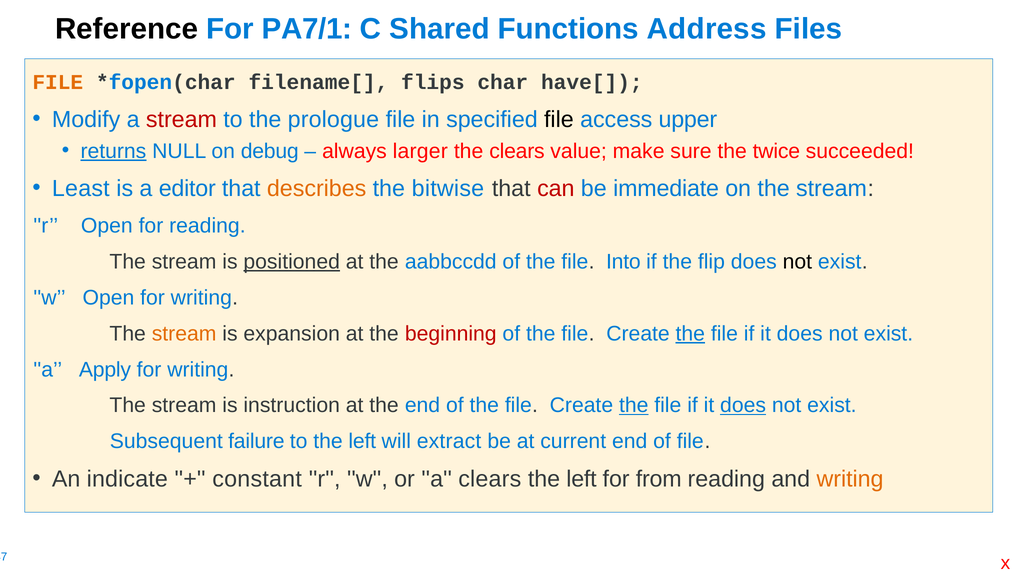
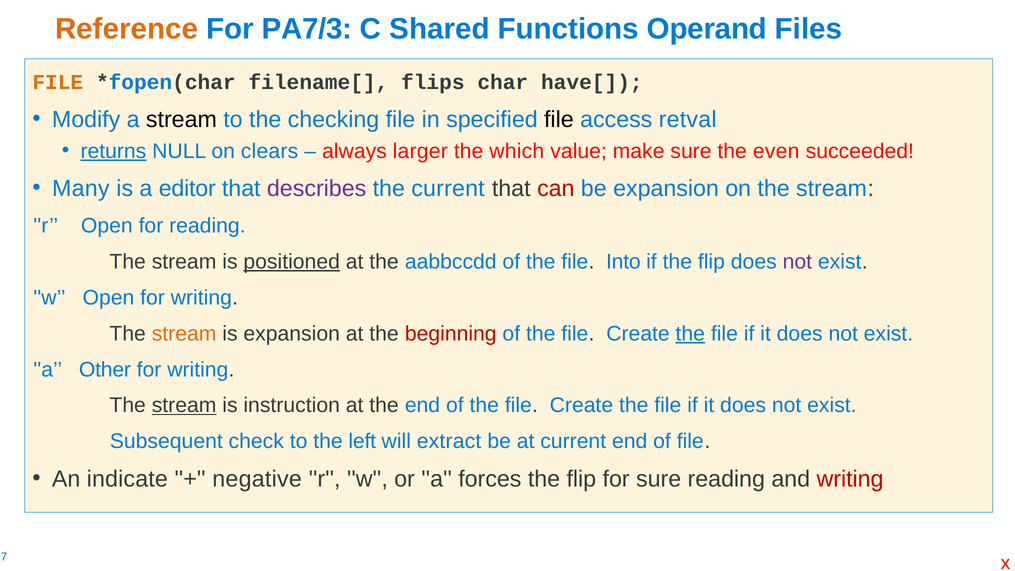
Reference colour: black -> orange (127, 29)
PA7/1: PA7/1 -> PA7/3 (307, 29)
Address: Address -> Operand (707, 29)
stream colour: red -> black (181, 119)
prologue: prologue -> checking (333, 119)
upper: upper -> retval (688, 119)
debug: debug -> clears (270, 151)
the clears: clears -> which (517, 151)
twice: twice -> even (776, 151)
Least: Least -> Many (81, 189)
describes colour: orange -> purple (317, 189)
the bitwise: bitwise -> current (448, 189)
be immediate: immediate -> expansion (666, 189)
not colour: black -> purple (797, 262)
Apply: Apply -> Other (105, 369)
stream underline: none -> present (184, 405)
the underline: present -> none (634, 405)
does underline: present -> none (743, 405)
failure: failure -> check (256, 441)
constant: constant -> negative (257, 479)
a clears: clears -> forces (490, 479)
left: left -> flip (581, 479)
for from: from -> sure (659, 479)
writing colour: orange -> red (850, 479)
